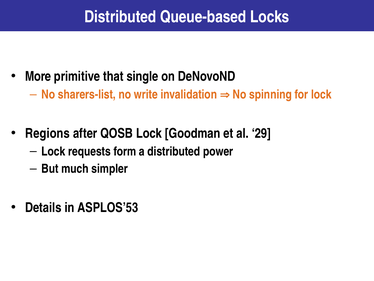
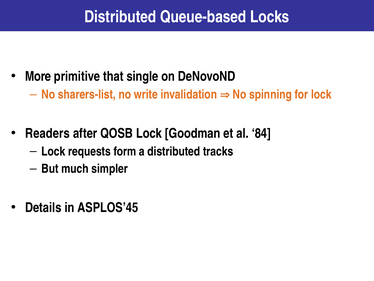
Regions: Regions -> Readers (47, 133)
29: 29 -> 84 (261, 133)
power: power -> tracks (218, 151)
ASPLOS’53: ASPLOS’53 -> ASPLOS’45 (108, 207)
